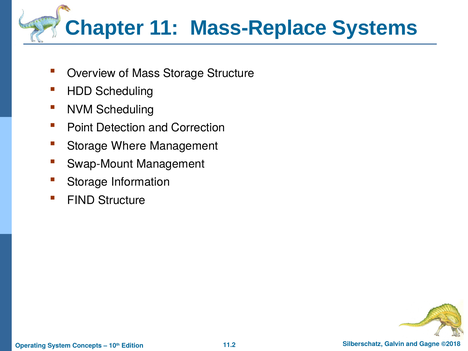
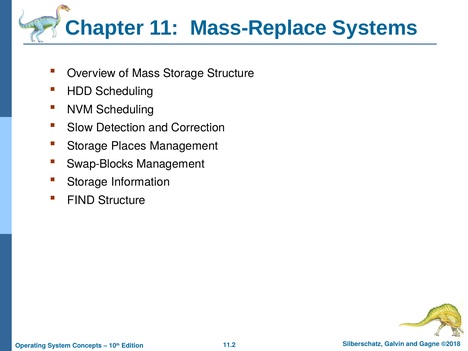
Point: Point -> Slow (80, 128)
Where: Where -> Places (129, 146)
Swap-Mount: Swap-Mount -> Swap-Blocks (100, 164)
